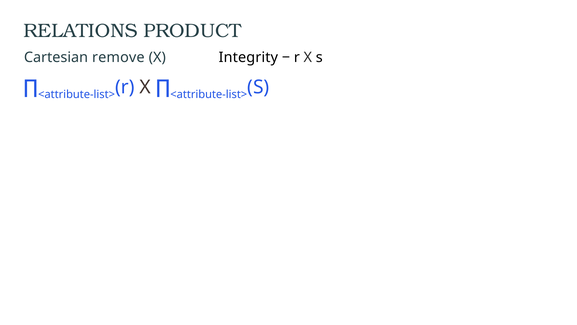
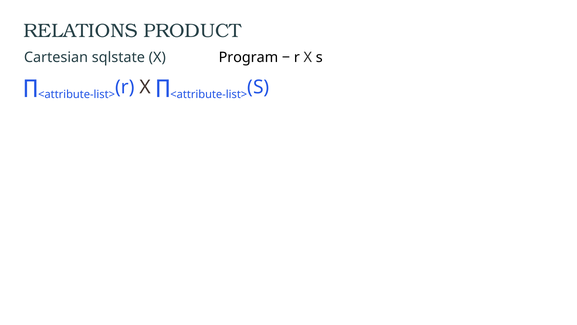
remove: remove -> sqlstate (118, 57)
Integrity: Integrity -> Program (248, 57)
